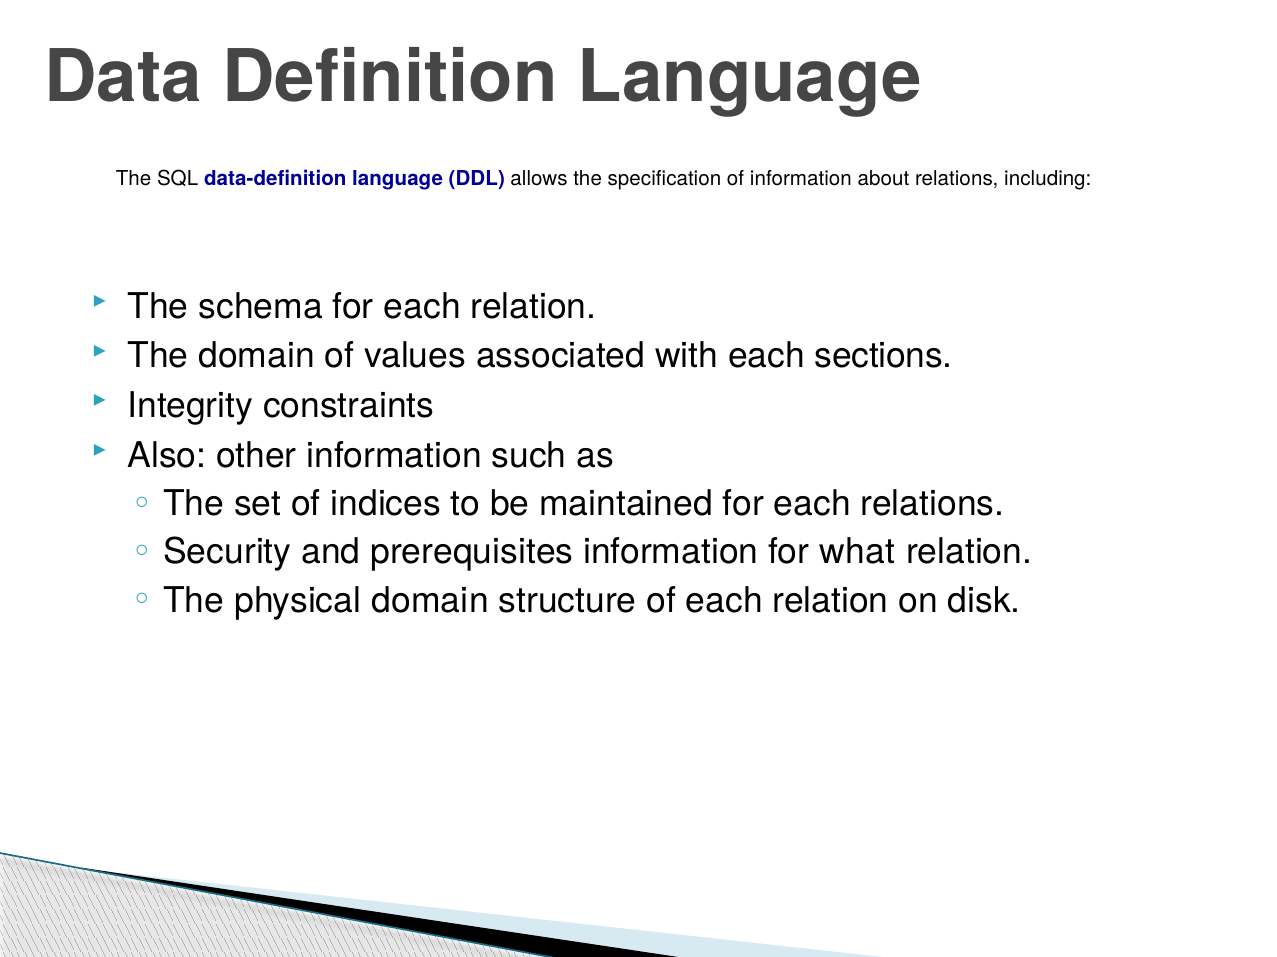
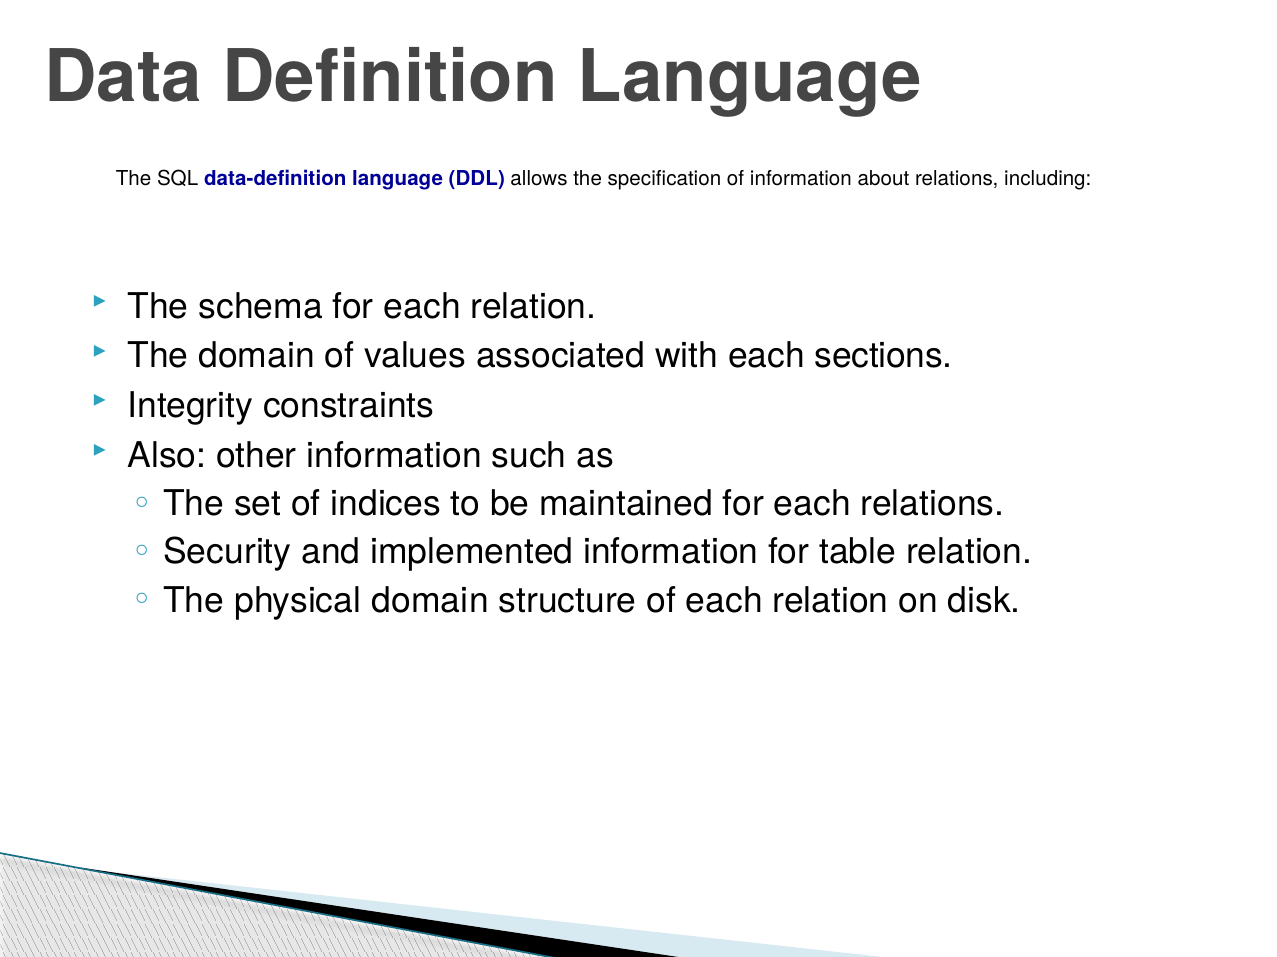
prerequisites: prerequisites -> implemented (472, 553)
what: what -> table (858, 553)
